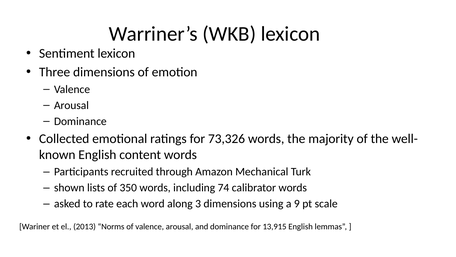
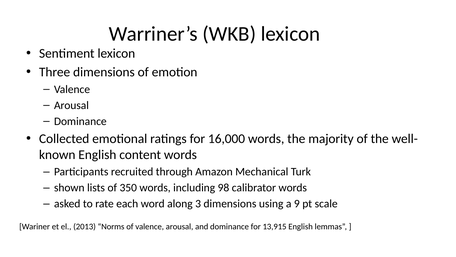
73,326: 73,326 -> 16,000 (227, 139)
74: 74 -> 98 (223, 188)
